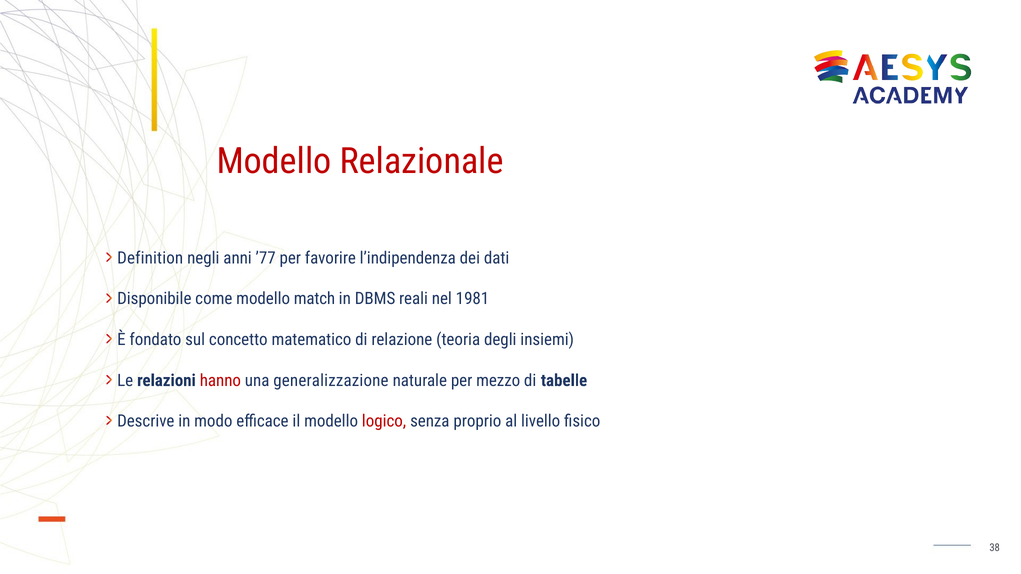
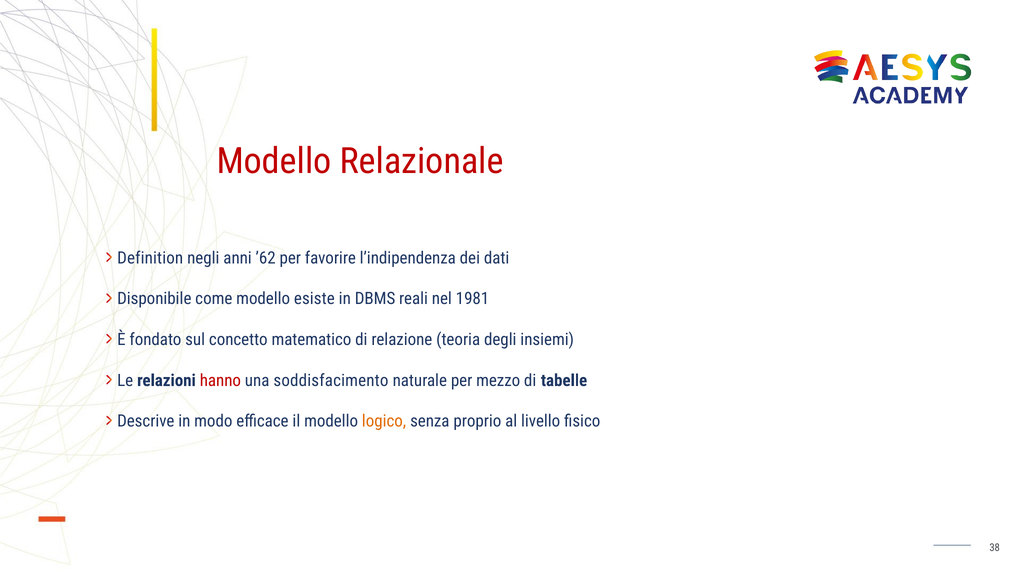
’77: ’77 -> ’62 (266, 258)
match: match -> esiste (314, 299)
generalizzazione: generalizzazione -> soddisfacimento (331, 381)
logico colour: red -> orange (384, 421)
